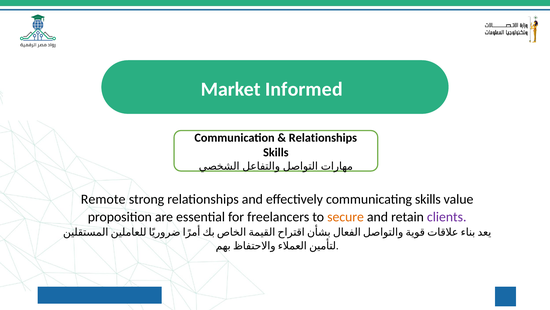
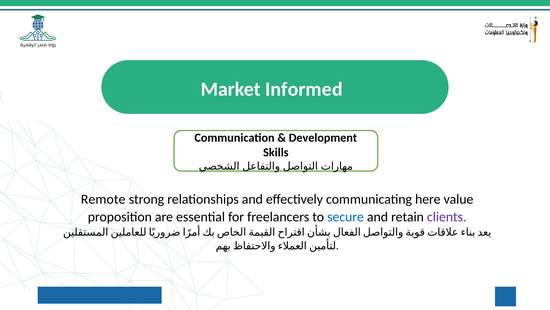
Relationships: Relationships -> Development (323, 138)
communicating skills: skills -> here (428, 199)
secure colour: orange -> blue (346, 217)
